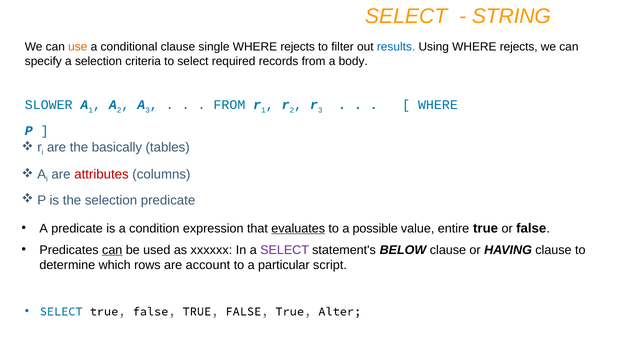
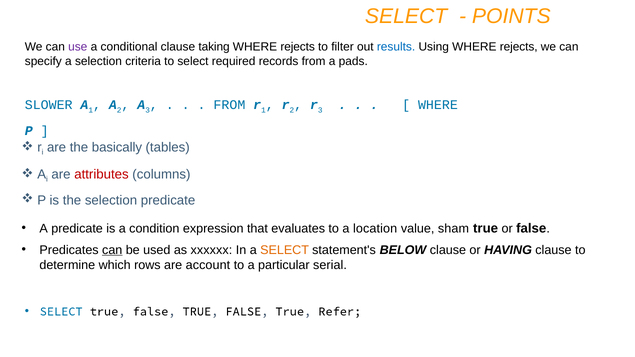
STRING: STRING -> POINTS (511, 17)
use colour: orange -> purple (78, 47)
single: single -> taking (214, 47)
body: body -> pads (353, 61)
evaluates underline: present -> none (298, 229)
possible: possible -> location (375, 229)
entire: entire -> sham (453, 229)
SELECT colour: purple -> orange (285, 250)
script: script -> serial (330, 265)
Alter: Alter -> Refer (340, 312)
